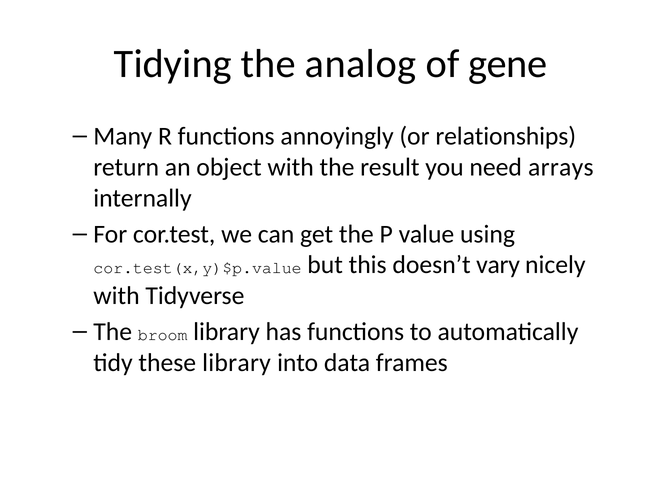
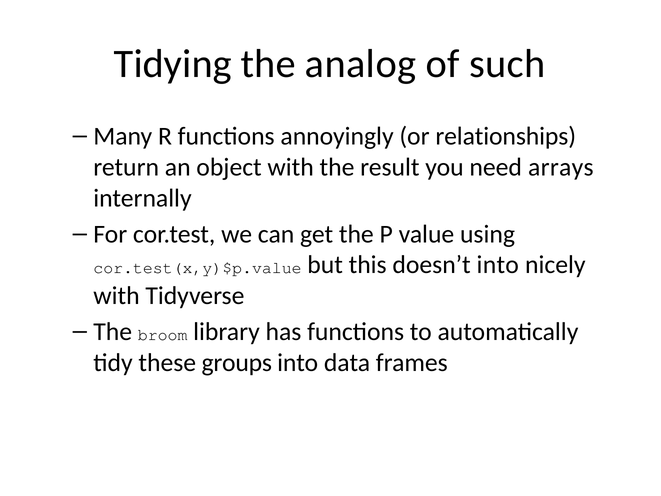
gene: gene -> such (507, 64)
doesn’t vary: vary -> into (498, 265)
these library: library -> groups (237, 363)
